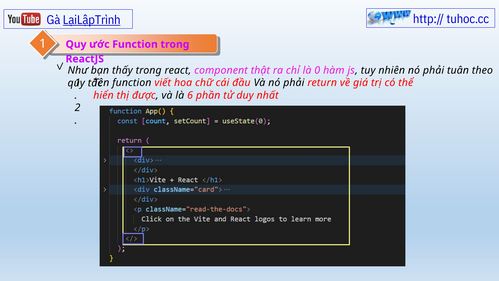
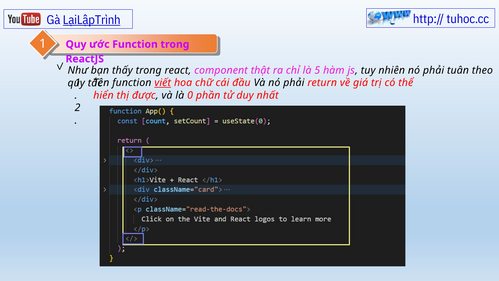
0: 0 -> 5 (317, 70)
viết underline: none -> present (163, 83)
6: 6 -> 0 (190, 95)
